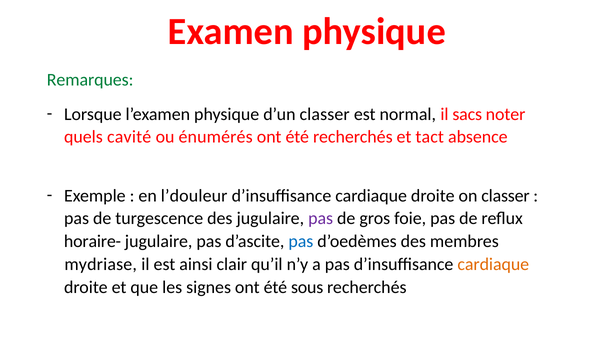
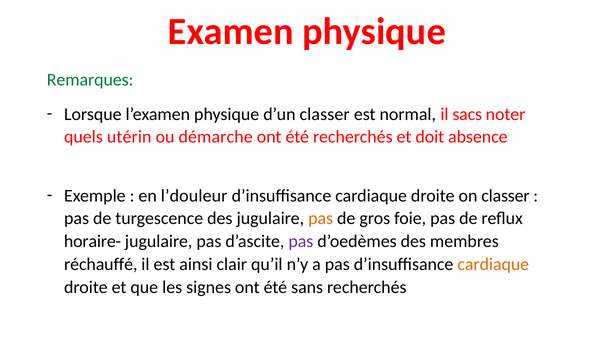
cavité: cavité -> utérin (129, 137)
énumérés: énumérés -> démarche (216, 137)
tact: tact -> doit (430, 137)
pas colour: purple -> orange (321, 219)
pas colour: blue -> purple (301, 242)
mydriase: mydriase -> réchauffé (101, 265)
sous: sous -> sans (307, 288)
